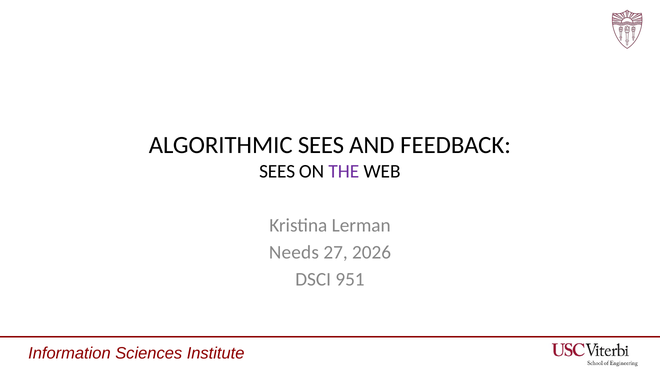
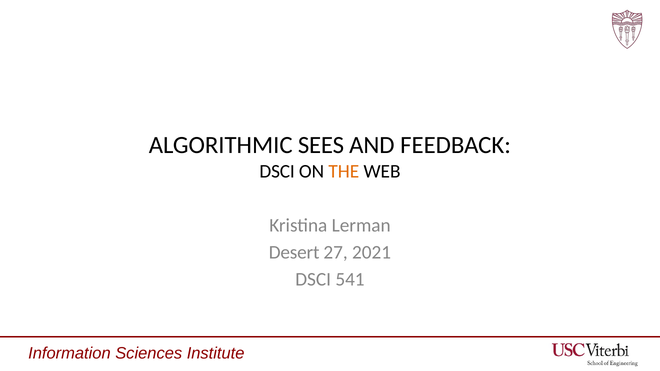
SEES: SEES -> DSCI (277, 171)
THE colour: purple -> orange (344, 171)
Needs: Needs -> Desert (294, 253)
2026: 2026 -> 2021 (372, 253)
951: 951 -> 541 (350, 280)
